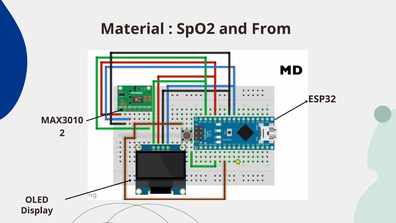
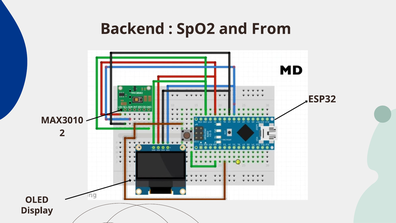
Material: Material -> Backend (132, 29)
